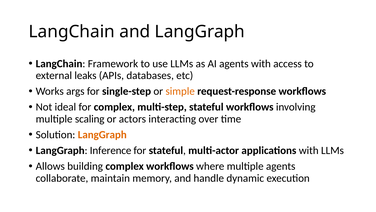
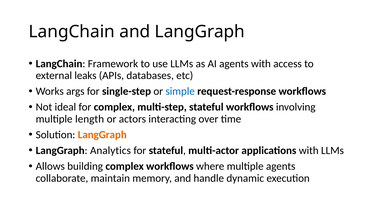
simple colour: orange -> blue (180, 91)
scaling: scaling -> length (90, 119)
Inference: Inference -> Analytics (110, 150)
